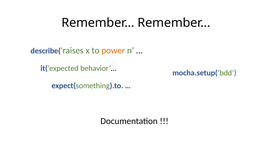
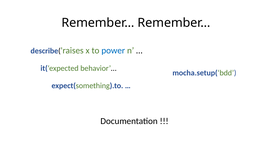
power colour: orange -> blue (113, 50)
